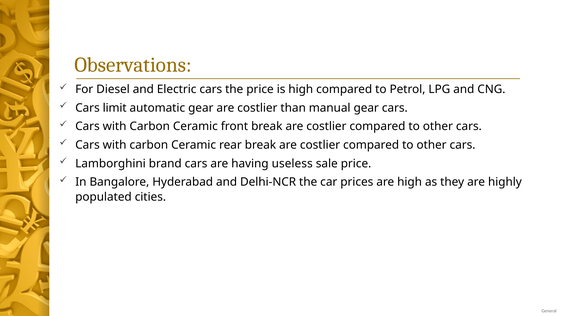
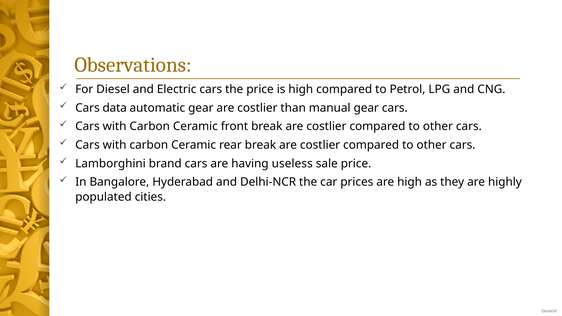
limit: limit -> data (115, 108)
